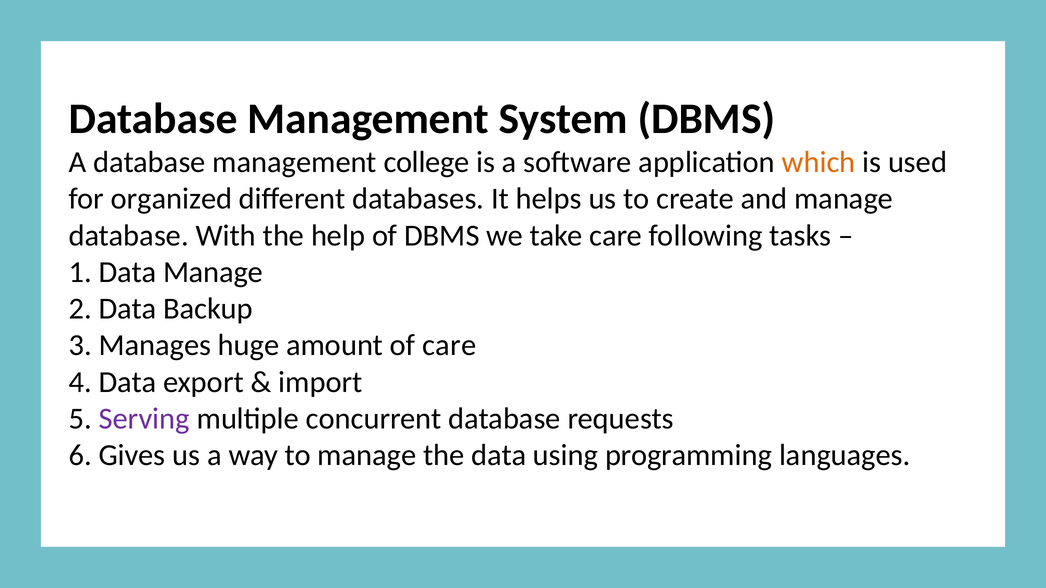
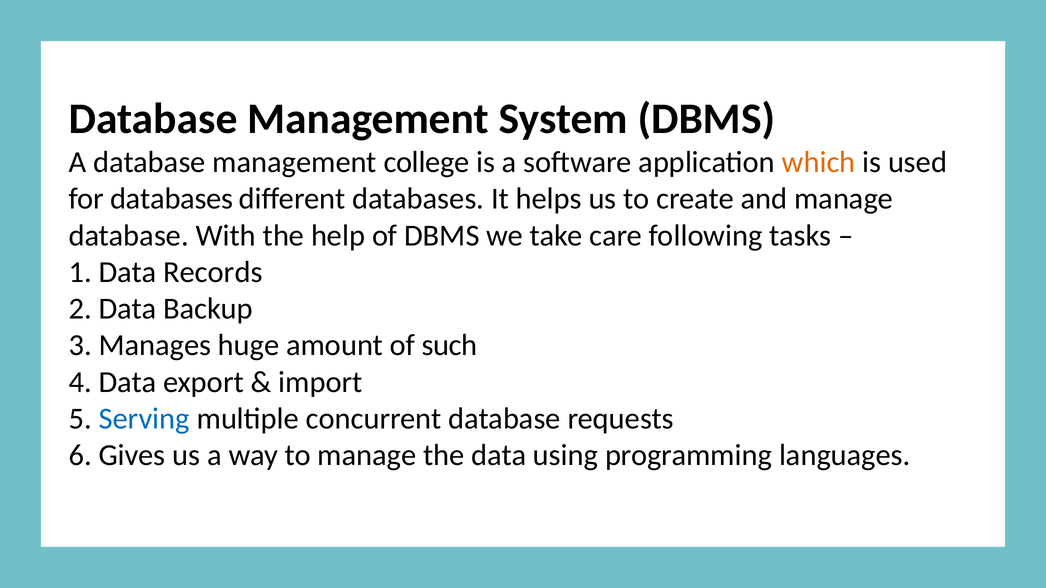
for organized: organized -> databases (172, 199)
Manage: Manage -> Records (213, 272)
of care: care -> such (450, 346)
Serving colour: purple -> blue (144, 419)
